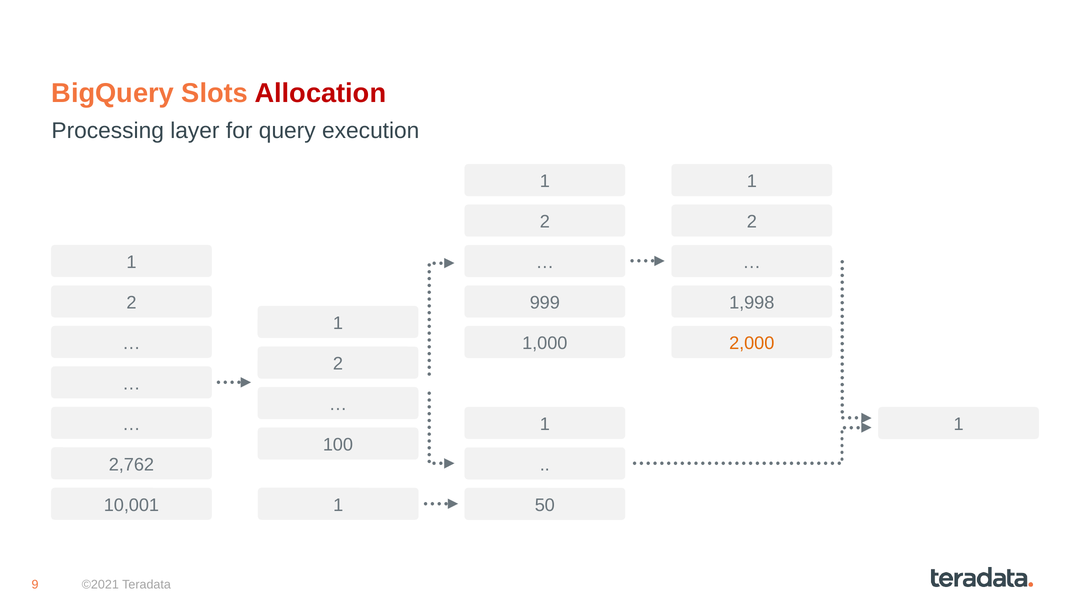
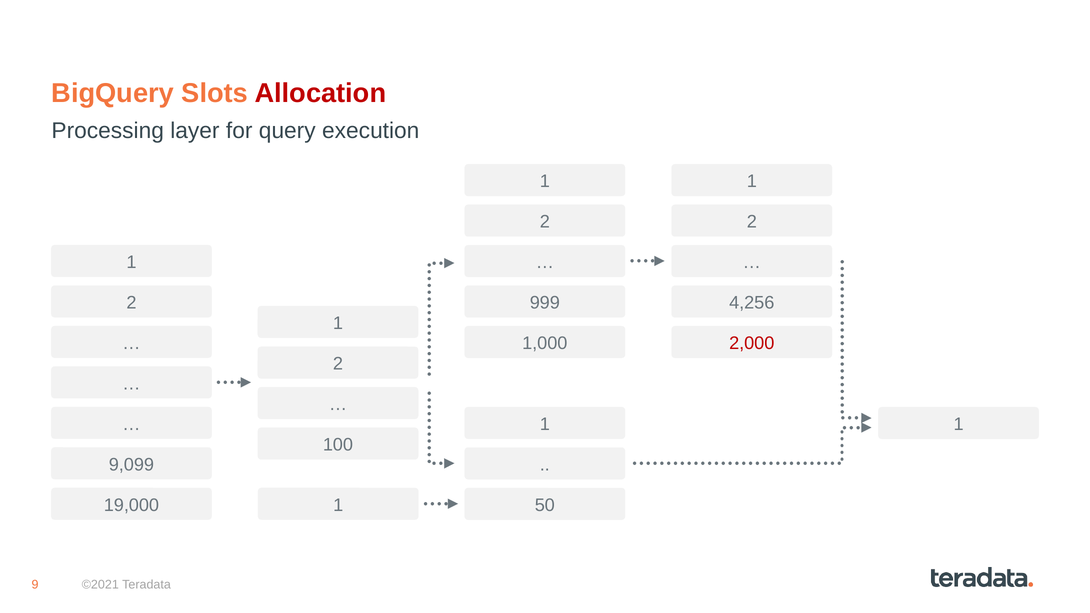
1,998: 1,998 -> 4,256 (752, 303)
2,000 colour: orange -> red (752, 343)
2,762: 2,762 -> 9,099 (131, 465)
10,001: 10,001 -> 19,000 (131, 505)
